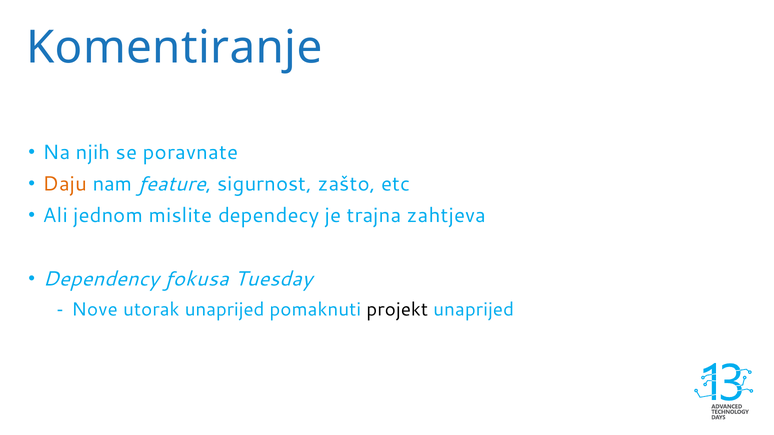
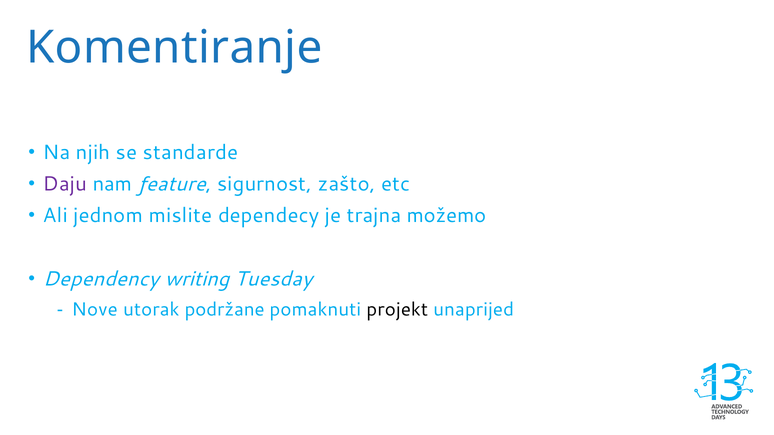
poravnate: poravnate -> standarde (191, 152)
Daju colour: orange -> purple (65, 184)
zahtjeva: zahtjeva -> možemo (447, 216)
fokusa: fokusa -> writing (197, 279)
utorak unaprijed: unaprijed -> podržane (225, 310)
